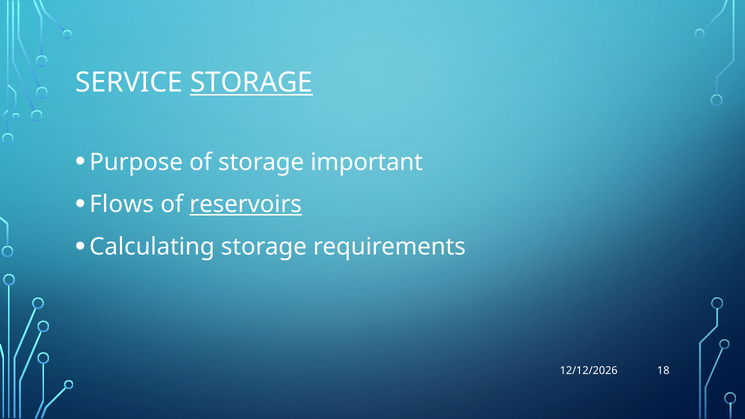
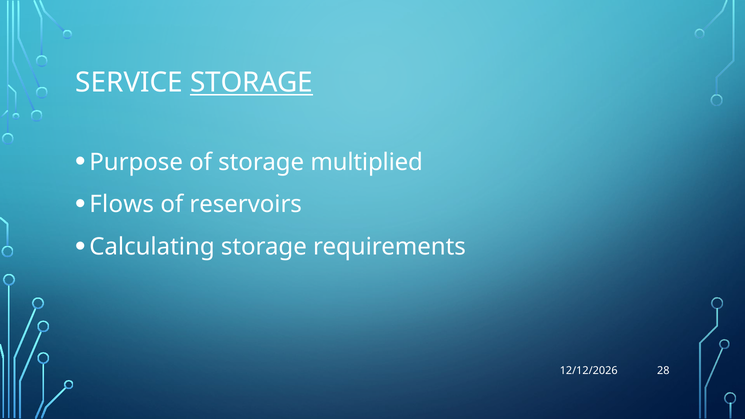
important: important -> multiplied (367, 162)
reservoirs underline: present -> none (246, 205)
18: 18 -> 28 (663, 371)
